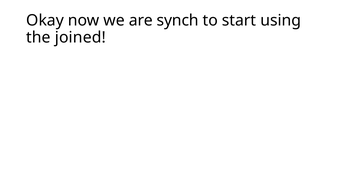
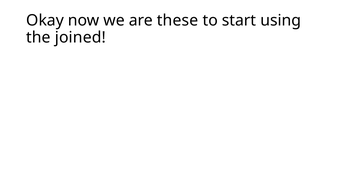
synch: synch -> these (178, 20)
